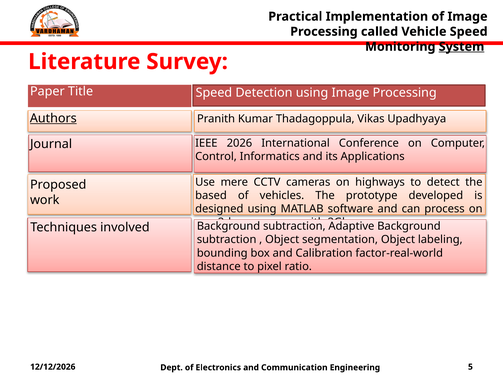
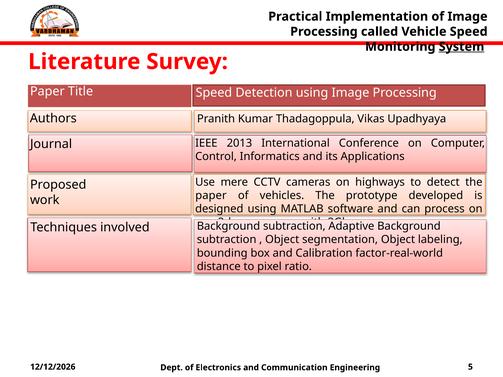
Authors underline: present -> none (53, 118)
2026: 2026 -> 2013 (239, 143)
based: based -> paper (211, 196)
